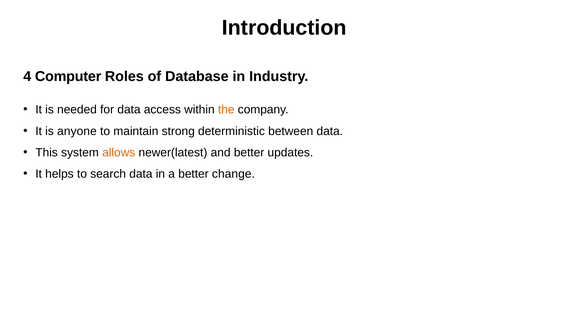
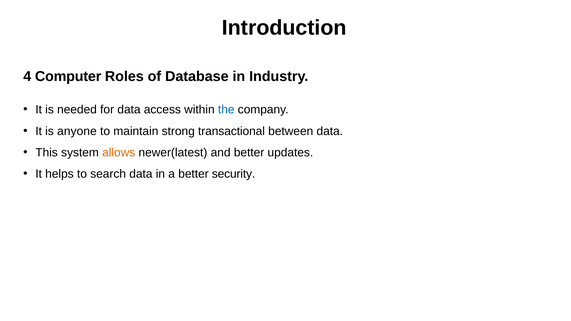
the colour: orange -> blue (226, 110)
deterministic: deterministic -> transactional (232, 131)
change: change -> security (234, 174)
